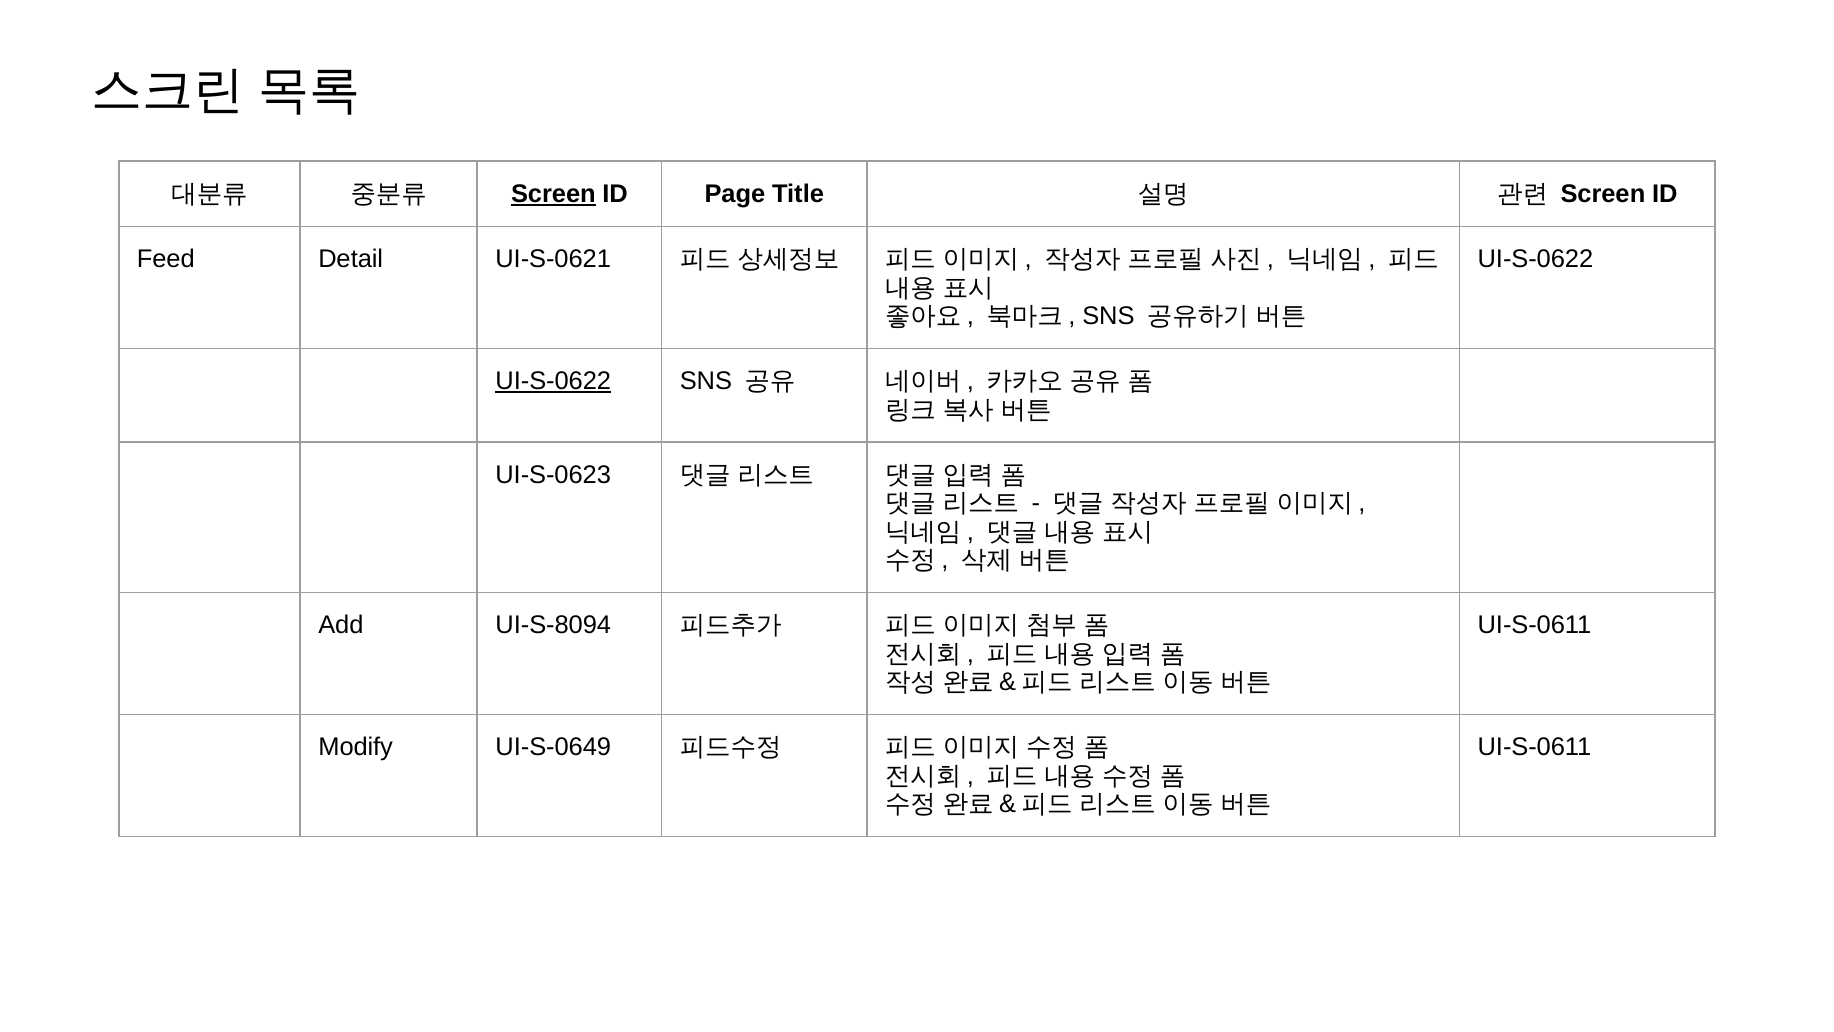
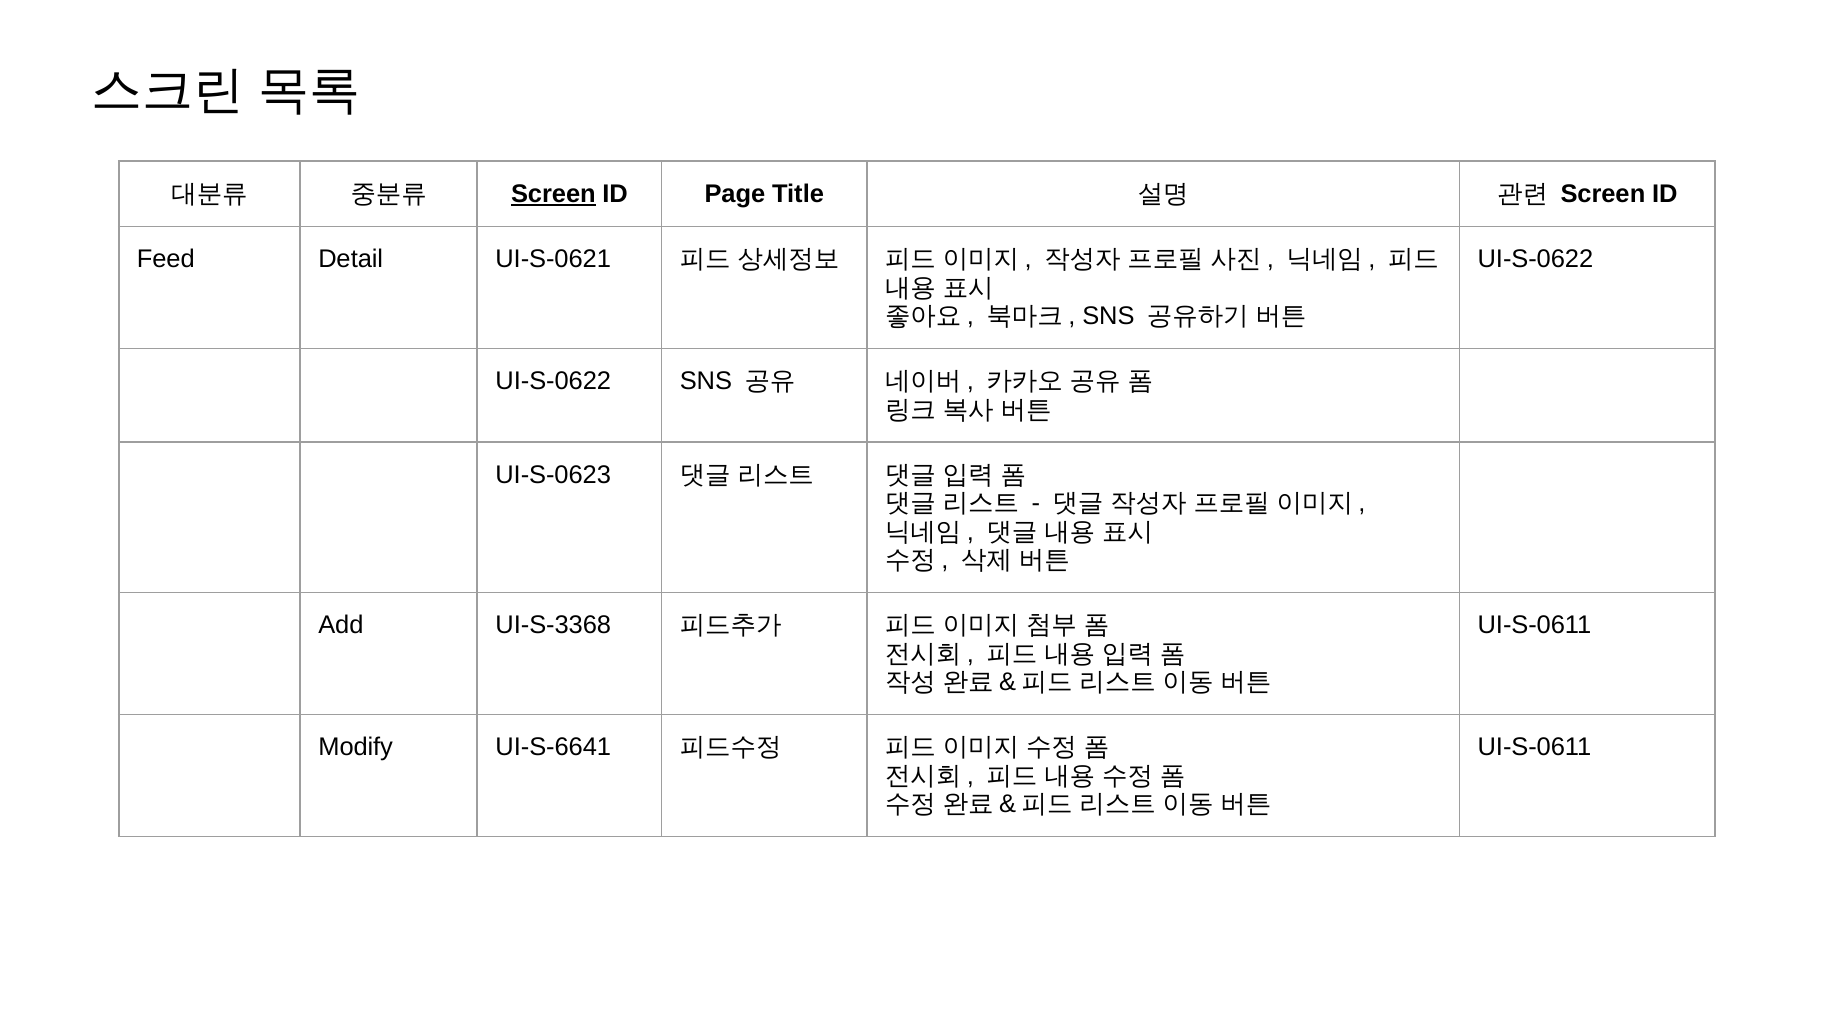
UI-S-0622 underline: present -> none (553, 381)
UI-S-8094: UI-S-8094 -> UI-S-3368 (553, 625)
UI-S-0649: UI-S-0649 -> UI-S-6641 (553, 747)
